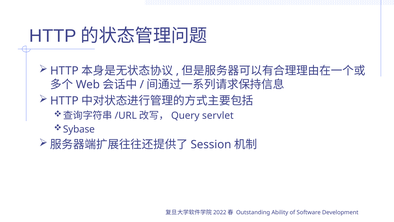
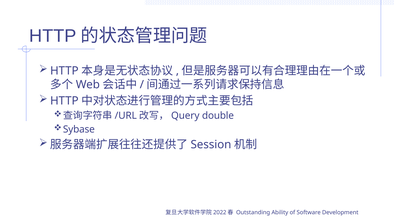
servlet: servlet -> double (218, 115)
